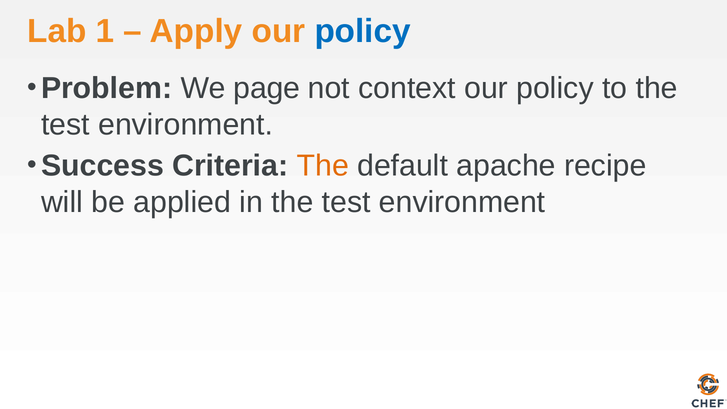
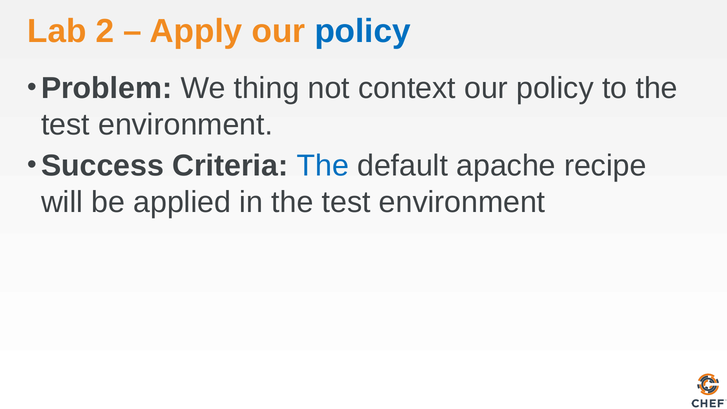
1: 1 -> 2 (105, 31)
page: page -> thing (267, 88)
The colour: orange -> blue (323, 166)
